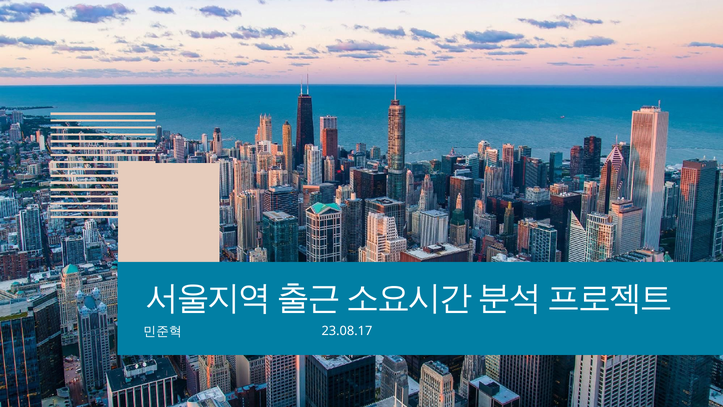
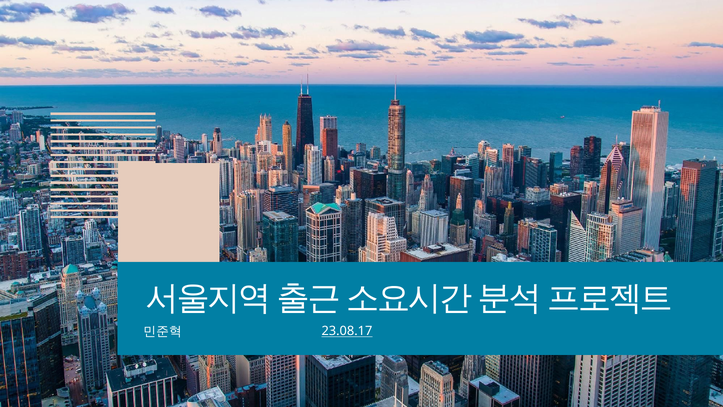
23.08.17 underline: none -> present (347, 331)
